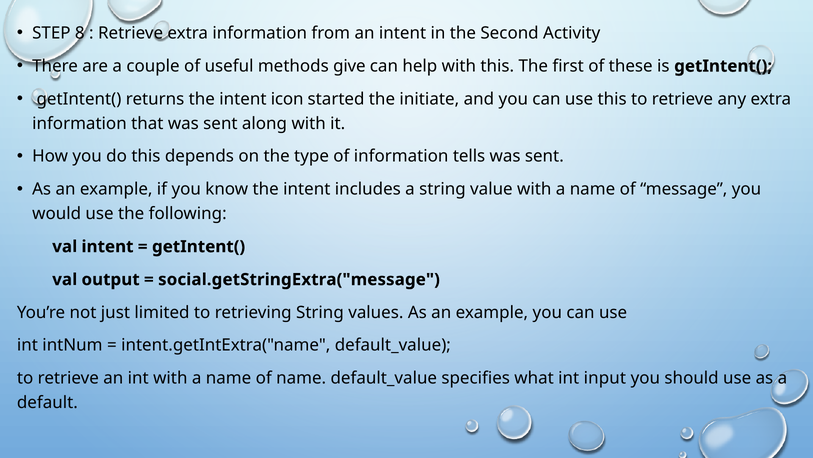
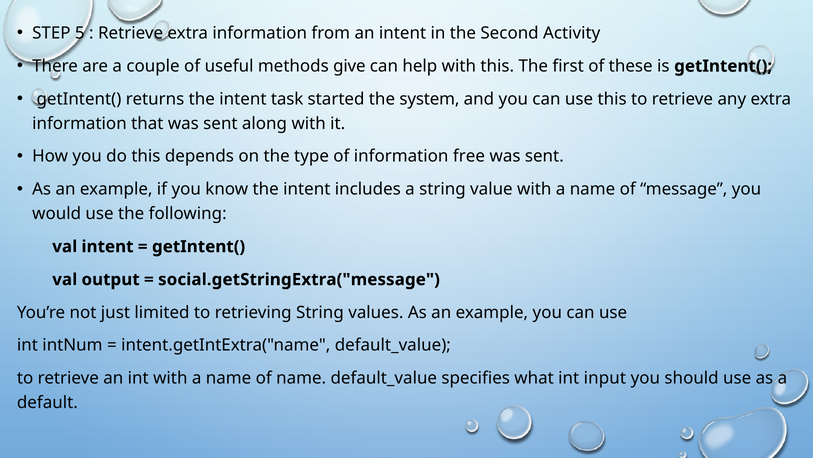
8: 8 -> 5 (80, 33)
icon: icon -> task (287, 99)
initiate: initiate -> system (429, 99)
tells: tells -> free (469, 156)
